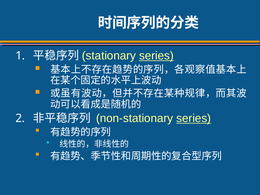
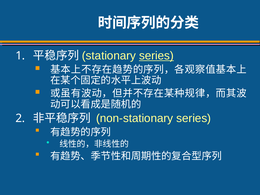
series underline: present -> none (194, 118)
